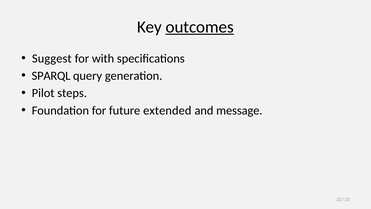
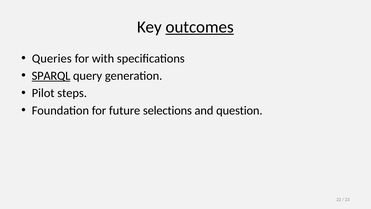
Suggest: Suggest -> Queries (52, 58)
SPARQL underline: none -> present (51, 76)
extended: extended -> selections (167, 110)
message: message -> question (239, 110)
